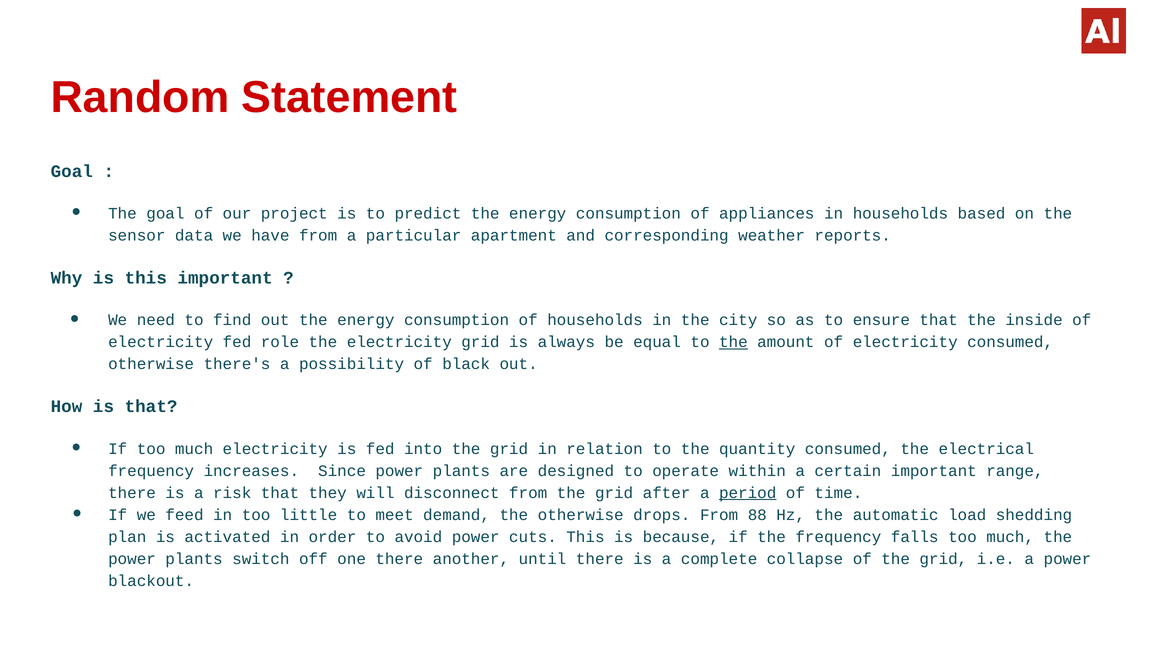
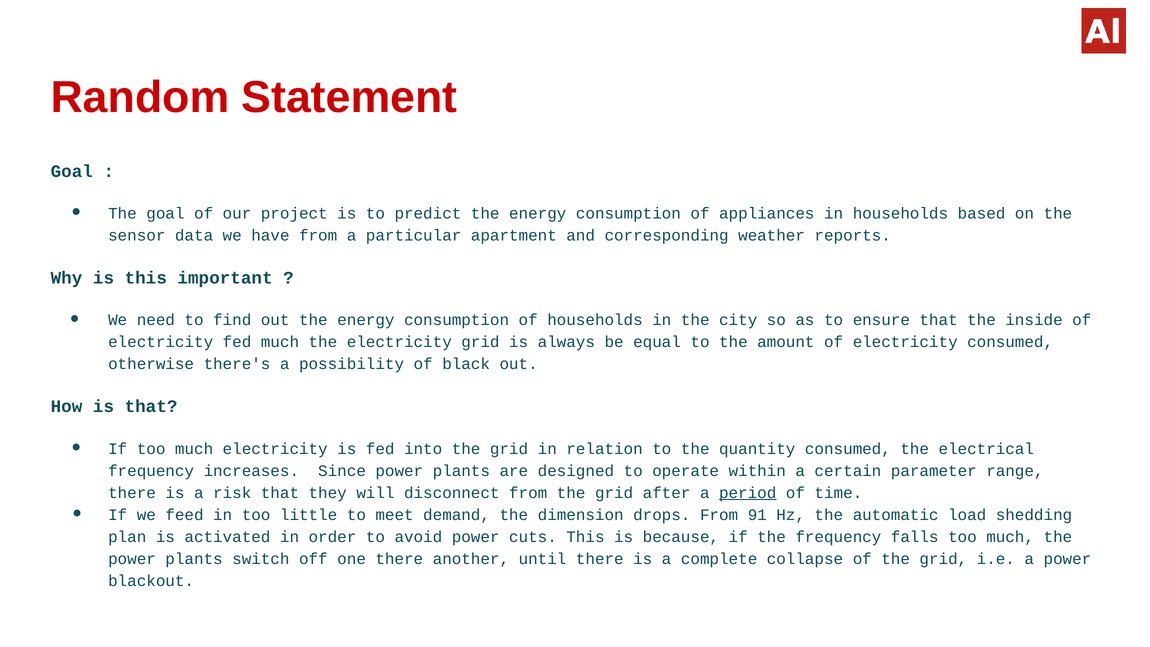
fed role: role -> much (280, 342)
the underline: present -> none (733, 342)
certain important: important -> parameter (934, 471)
the otherwise: otherwise -> dimension (581, 515)
88: 88 -> 91 (757, 515)
